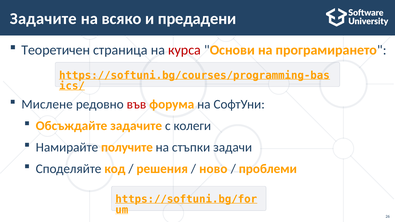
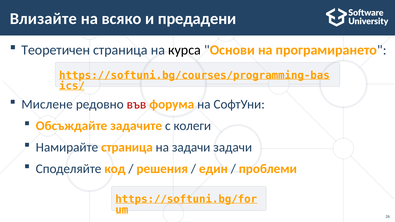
Задачите: Задачите -> Влизайте (43, 19)
курса colour: red -> black (185, 50)
Намирайте получите: получите -> страница (127, 147)
на стъпки: стъпки -> задачи (191, 147)
ново: ново -> един (213, 169)
